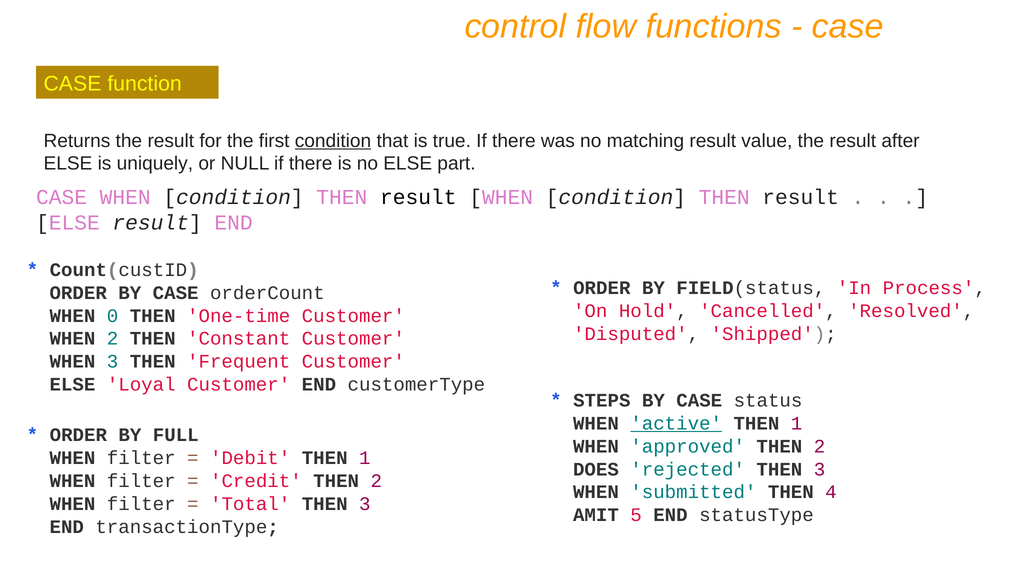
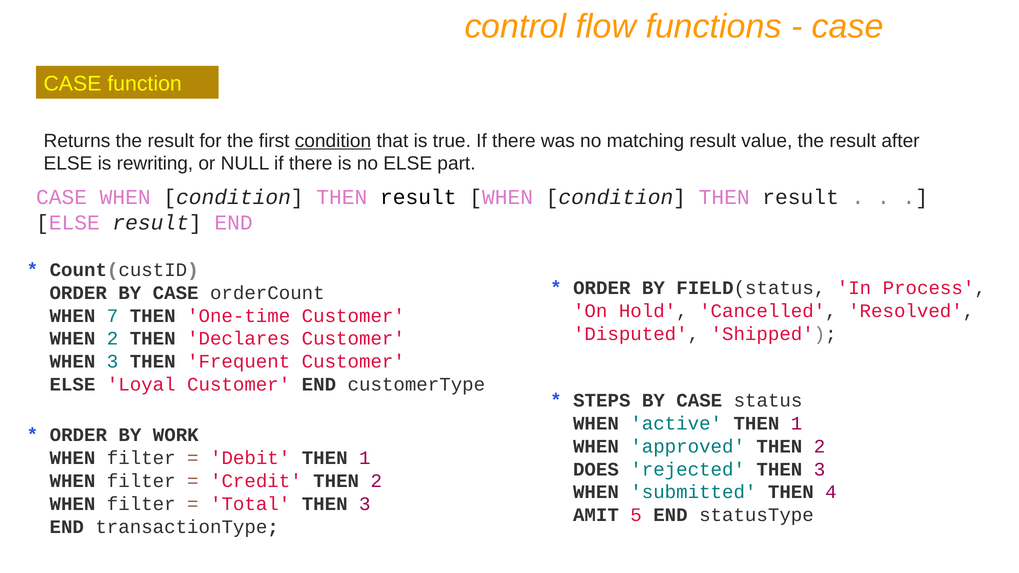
uniquely: uniquely -> rewriting (155, 164)
0: 0 -> 7 (113, 316)
Constant: Constant -> Declares (239, 339)
active underline: present -> none (676, 424)
FULL: FULL -> WORK (176, 435)
